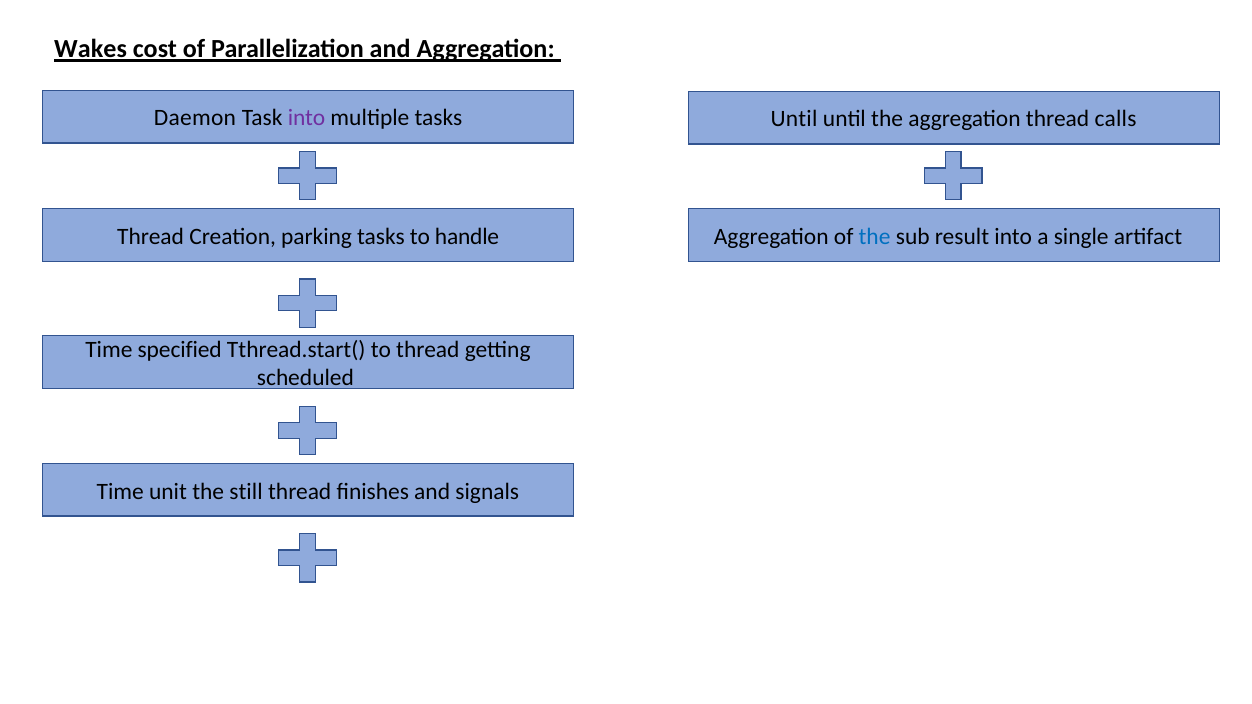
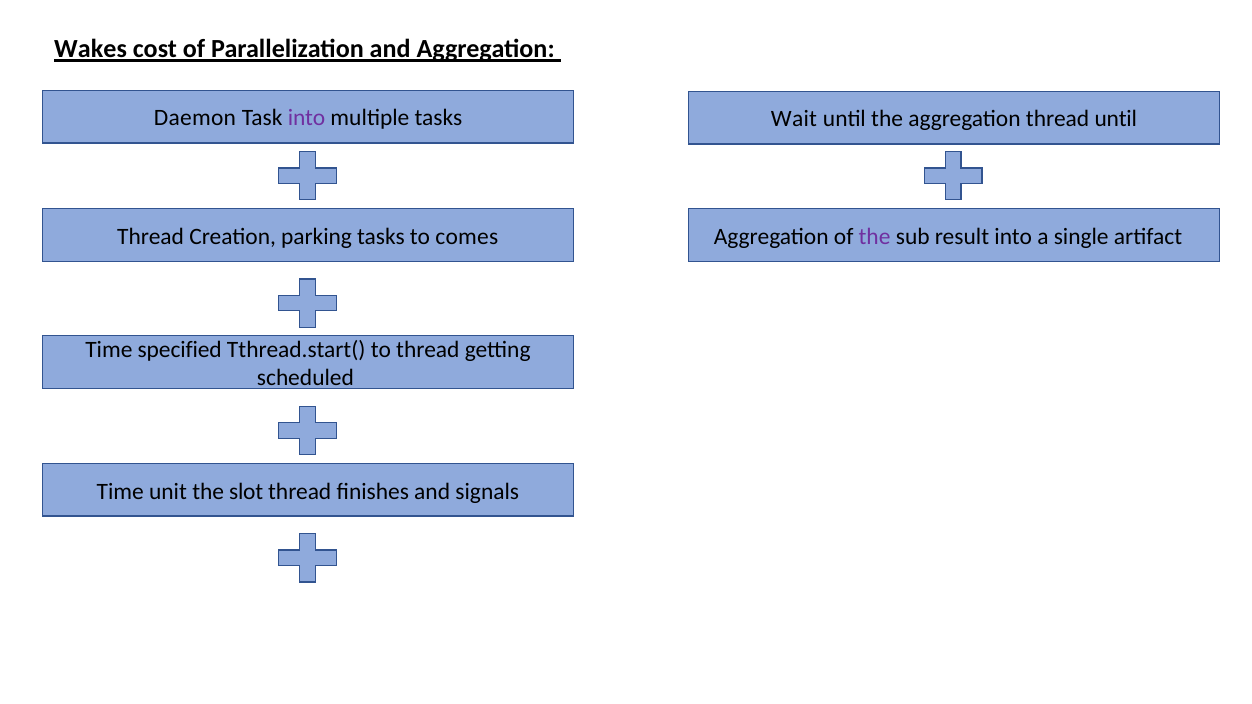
Until: Until -> Wait (794, 119)
thread calls: calls -> until (1116, 119)
handle: handle -> comes (467, 237)
the colour: blue -> purple (875, 237)
still: still -> slot (246, 491)
